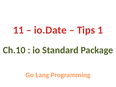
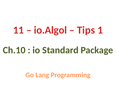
io.Date: io.Date -> io.Algol (50, 30)
